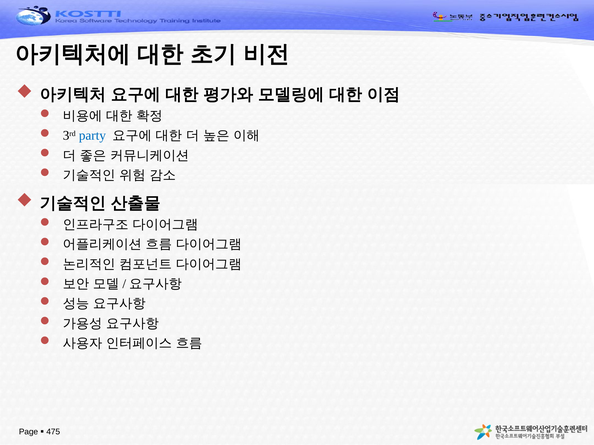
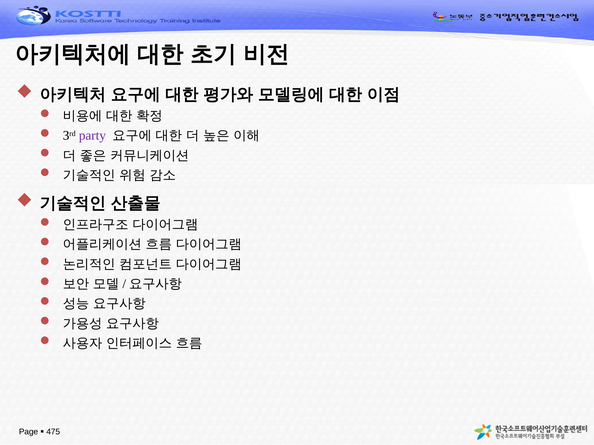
party colour: blue -> purple (92, 136)
